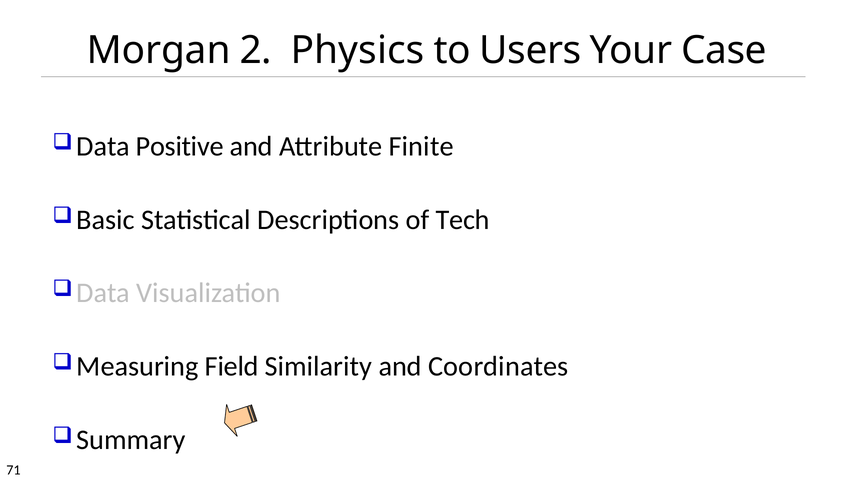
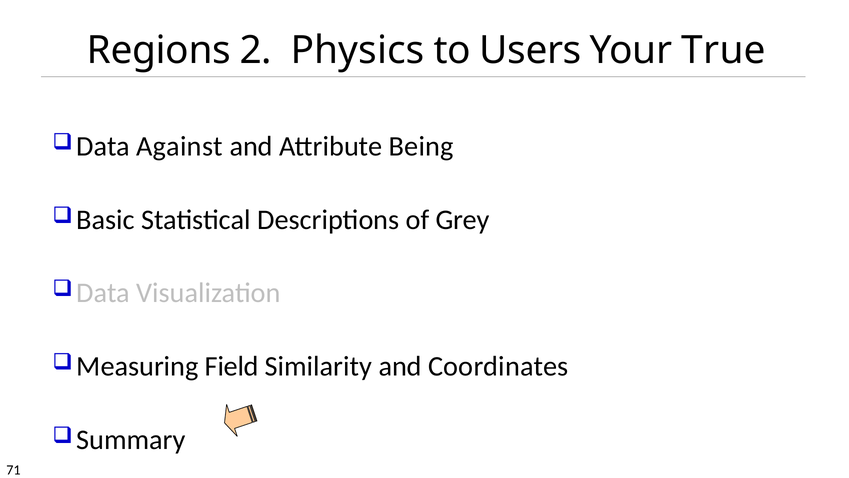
Morgan: Morgan -> Regions (159, 50)
Case: Case -> True (724, 50)
Positive: Positive -> Against (180, 146)
Finite: Finite -> Being (421, 146)
Tech: Tech -> Grey (463, 220)
